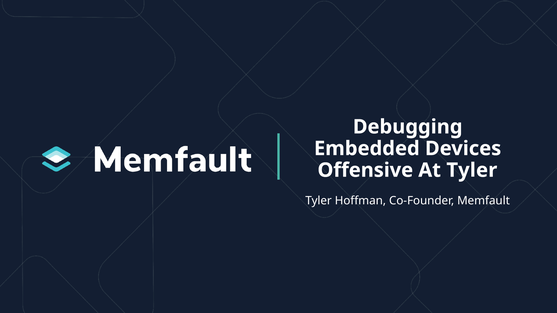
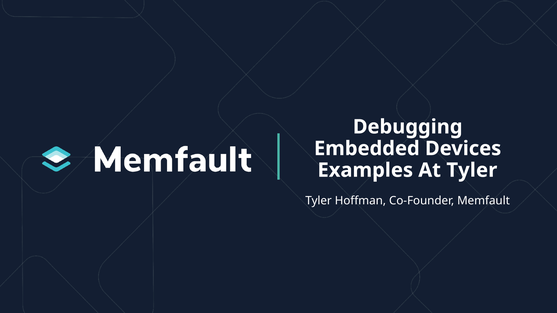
Offensive: Offensive -> Examples (365, 170)
